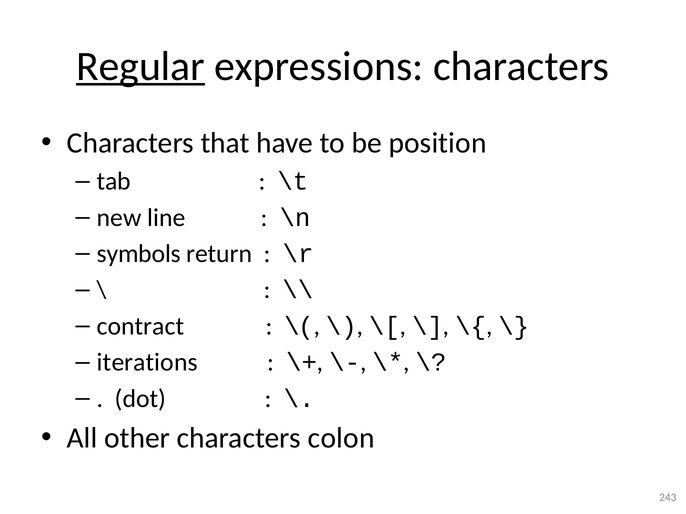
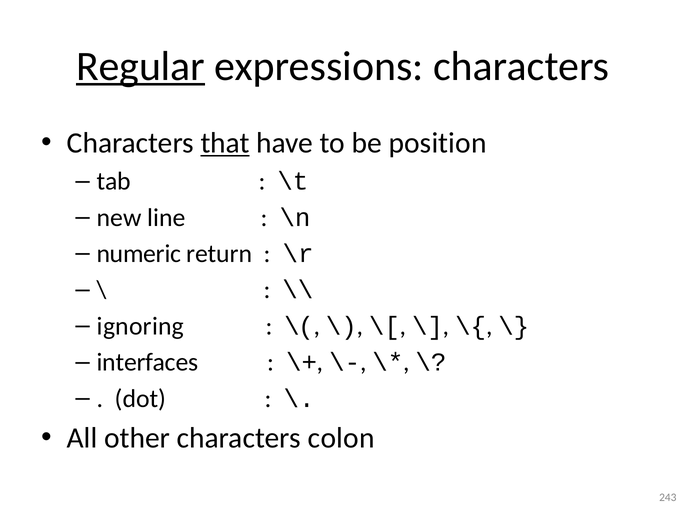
that underline: none -> present (225, 143)
symbols: symbols -> numeric (139, 254)
contract: contract -> ignoring (140, 327)
iterations: iterations -> interfaces (147, 363)
